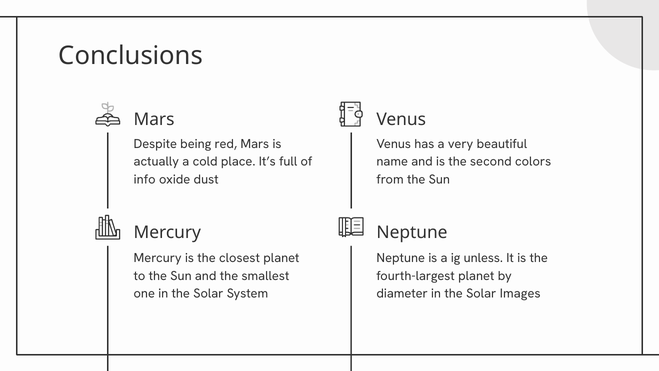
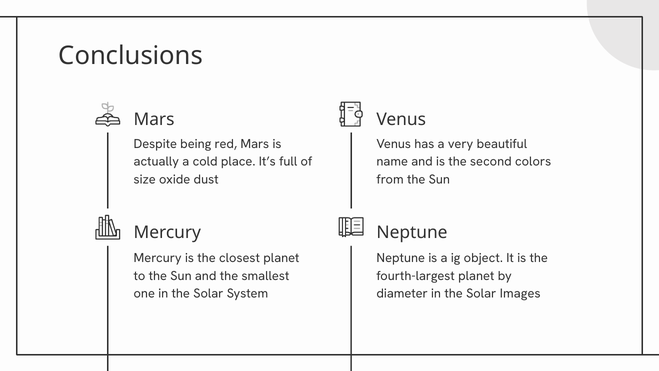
info: info -> size (145, 179)
unless: unless -> object (483, 258)
